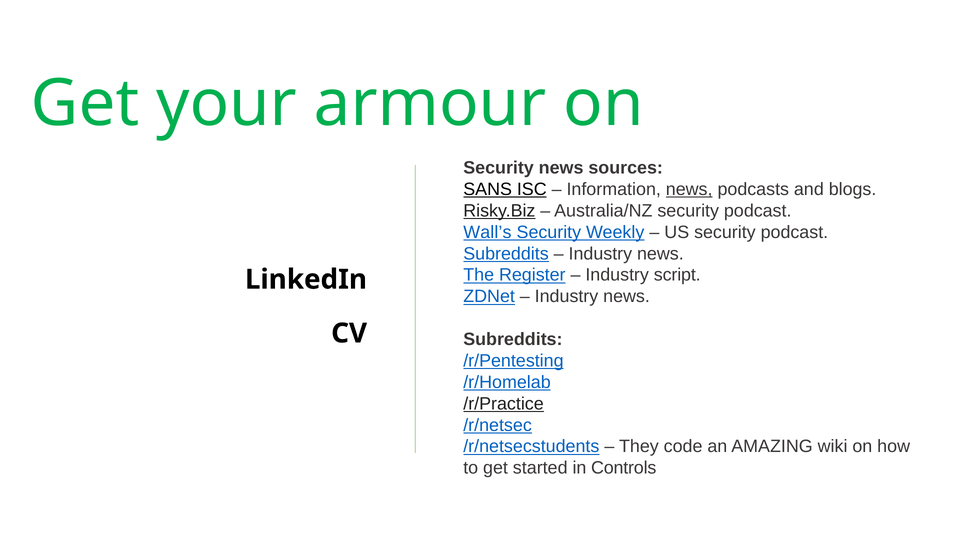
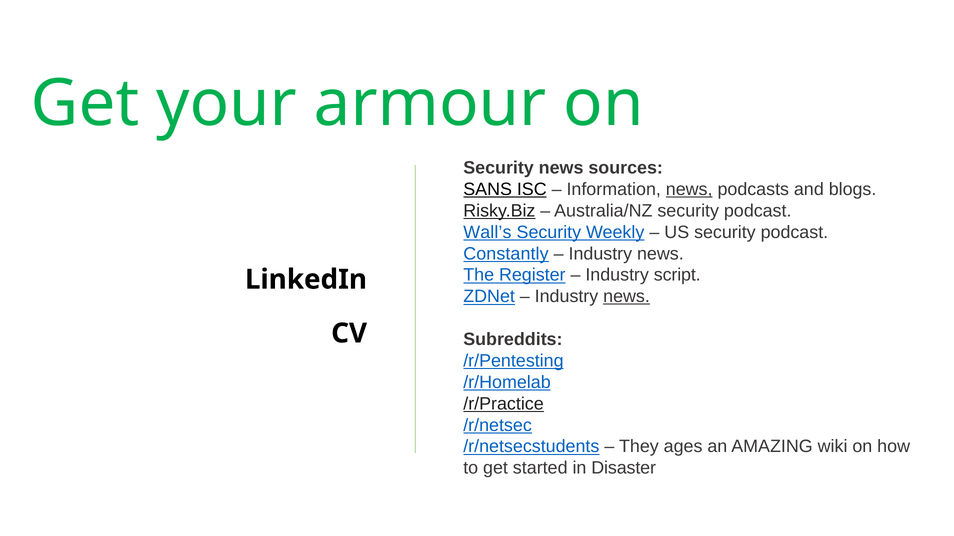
Subreddits: Subreddits -> Constantly (506, 254)
news underline: none -> present (627, 297)
code: code -> ages (683, 447)
Controls: Controls -> Disaster (624, 469)
